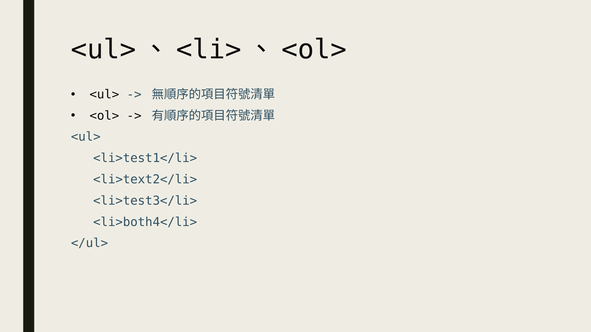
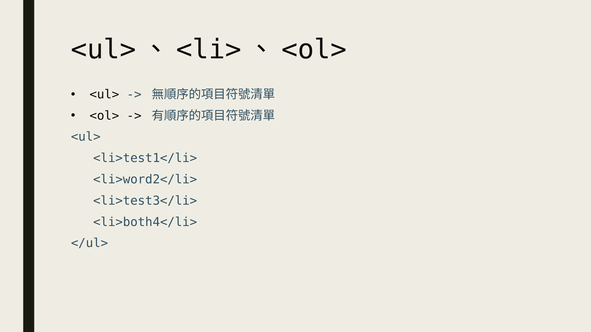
<li>text2</li>: <li>text2</li> -> <li>word2</li> (145, 180)
